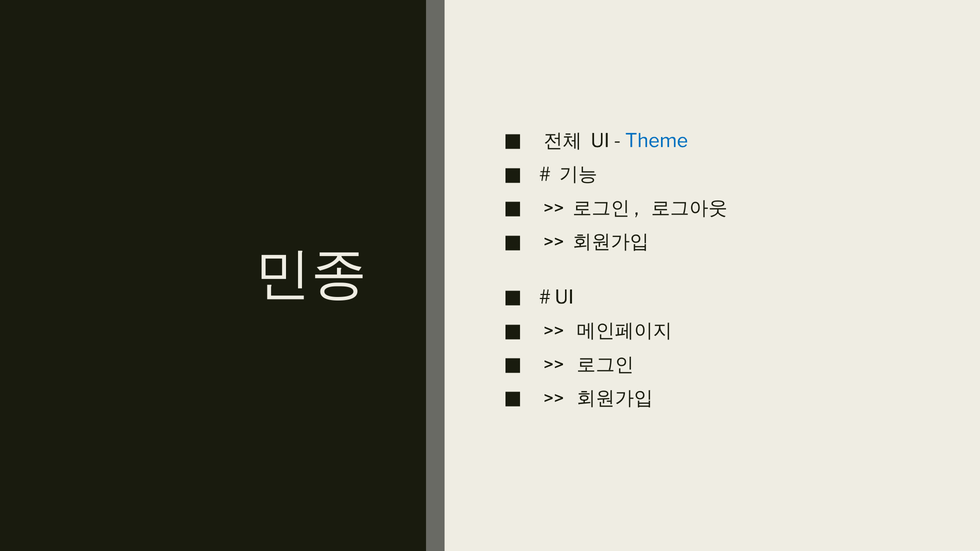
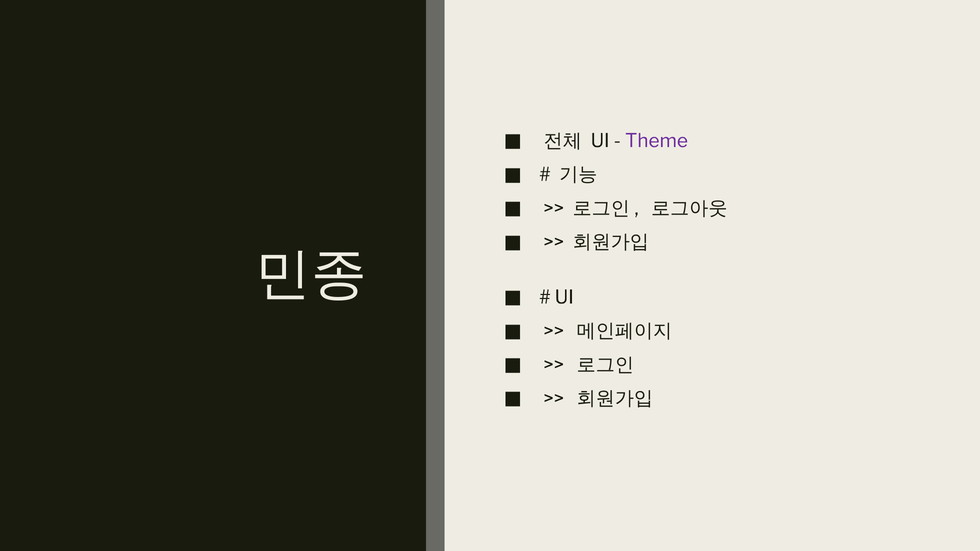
Theme colour: blue -> purple (656, 141)
